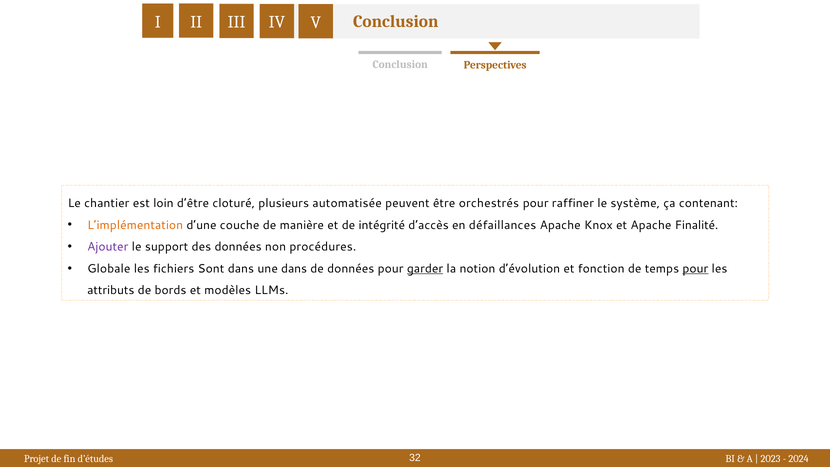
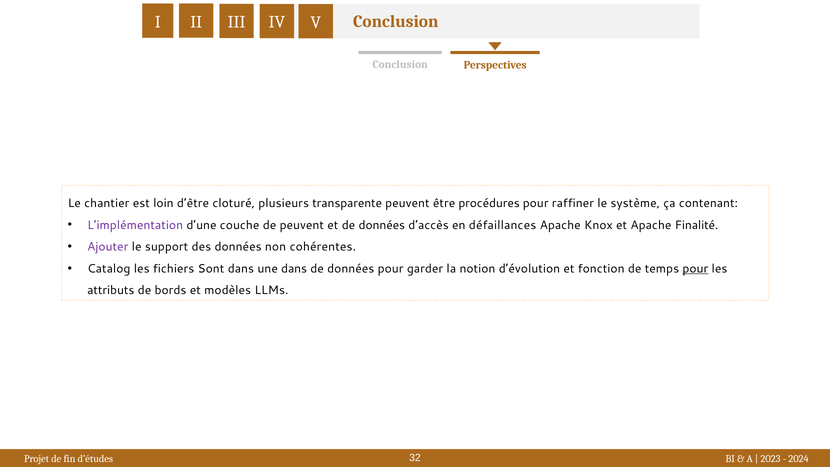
automatisée: automatisée -> transparente (347, 203)
orchestrés: orchestrés -> procédures (489, 203)
L’implémentation colour: orange -> purple (135, 225)
de manière: manière -> peuvent (302, 225)
et de intégrité: intégrité -> données (382, 225)
procédures: procédures -> cohérentes (323, 247)
Globale: Globale -> Catalog (109, 269)
garder underline: present -> none (425, 269)
